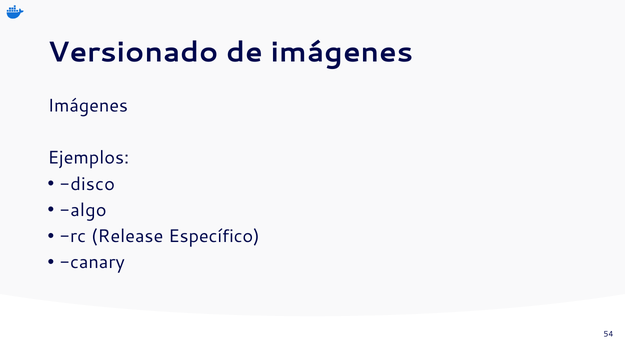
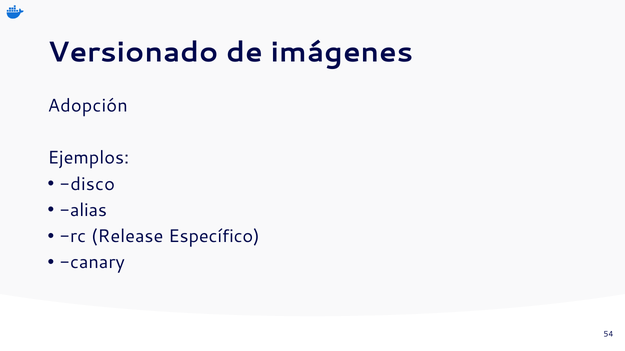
Imágenes: Imágenes -> Adopción (88, 106)
algo: algo -> alias (83, 210)
